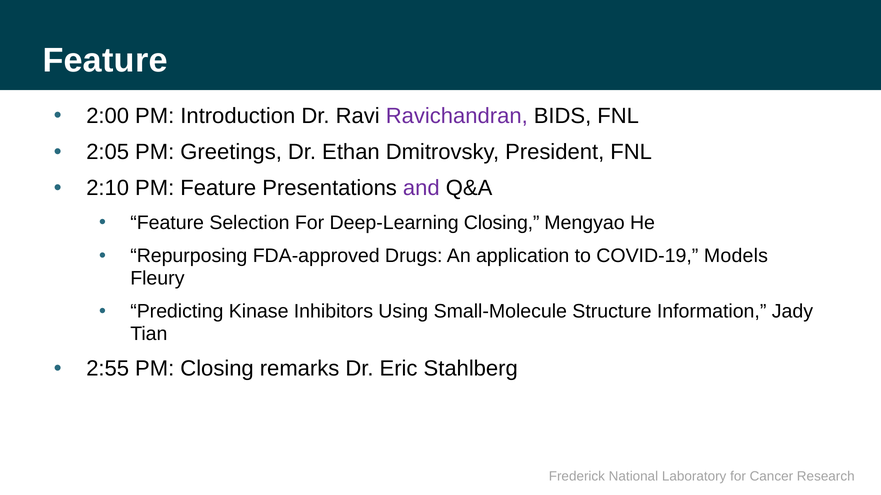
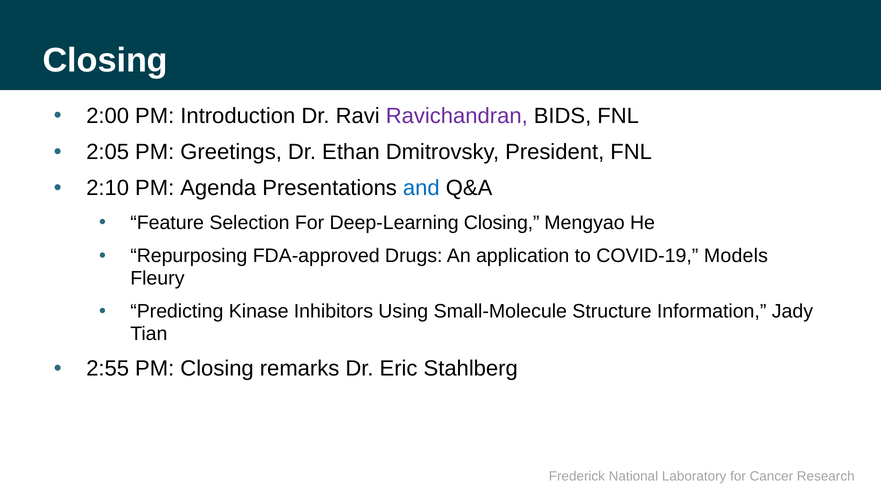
Feature: Feature -> Closing (105, 61)
PM Feature: Feature -> Agenda (218, 188)
and colour: purple -> blue (421, 188)
